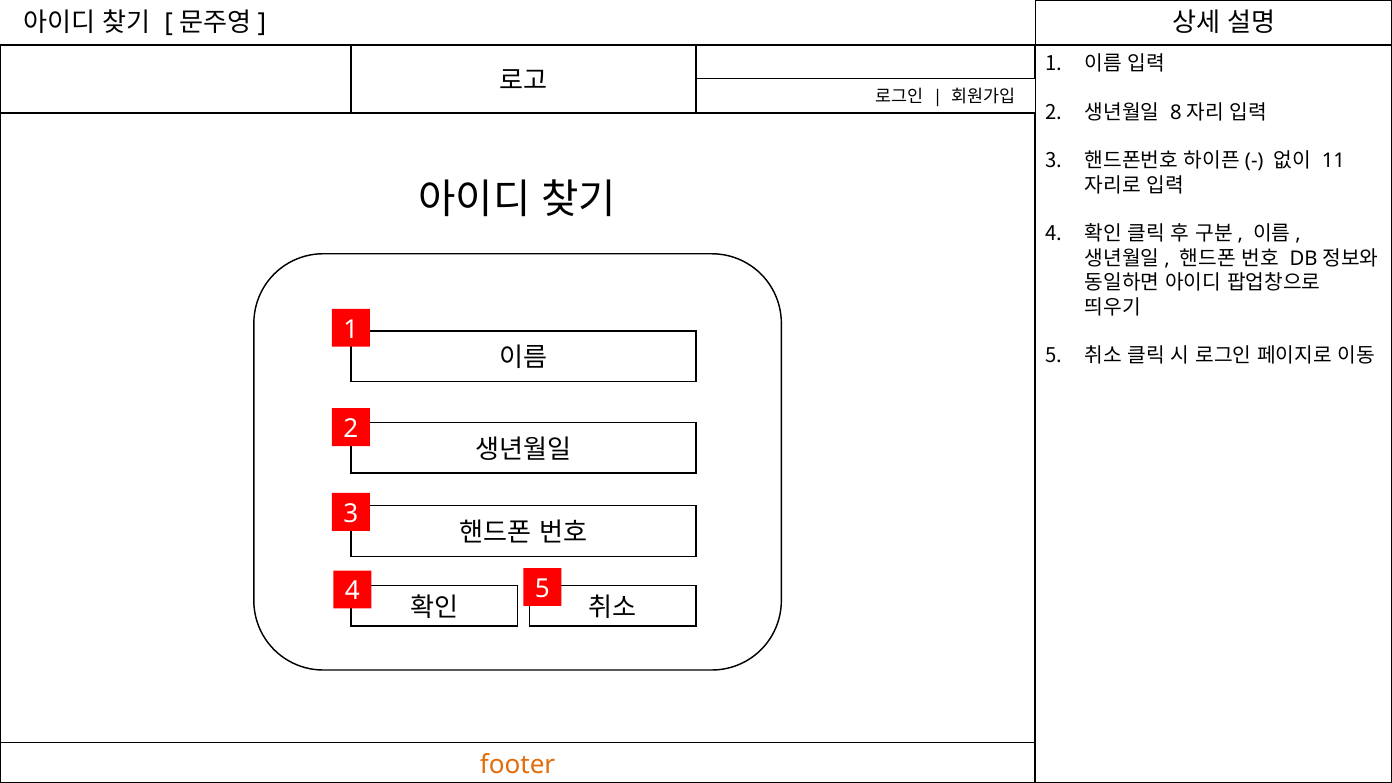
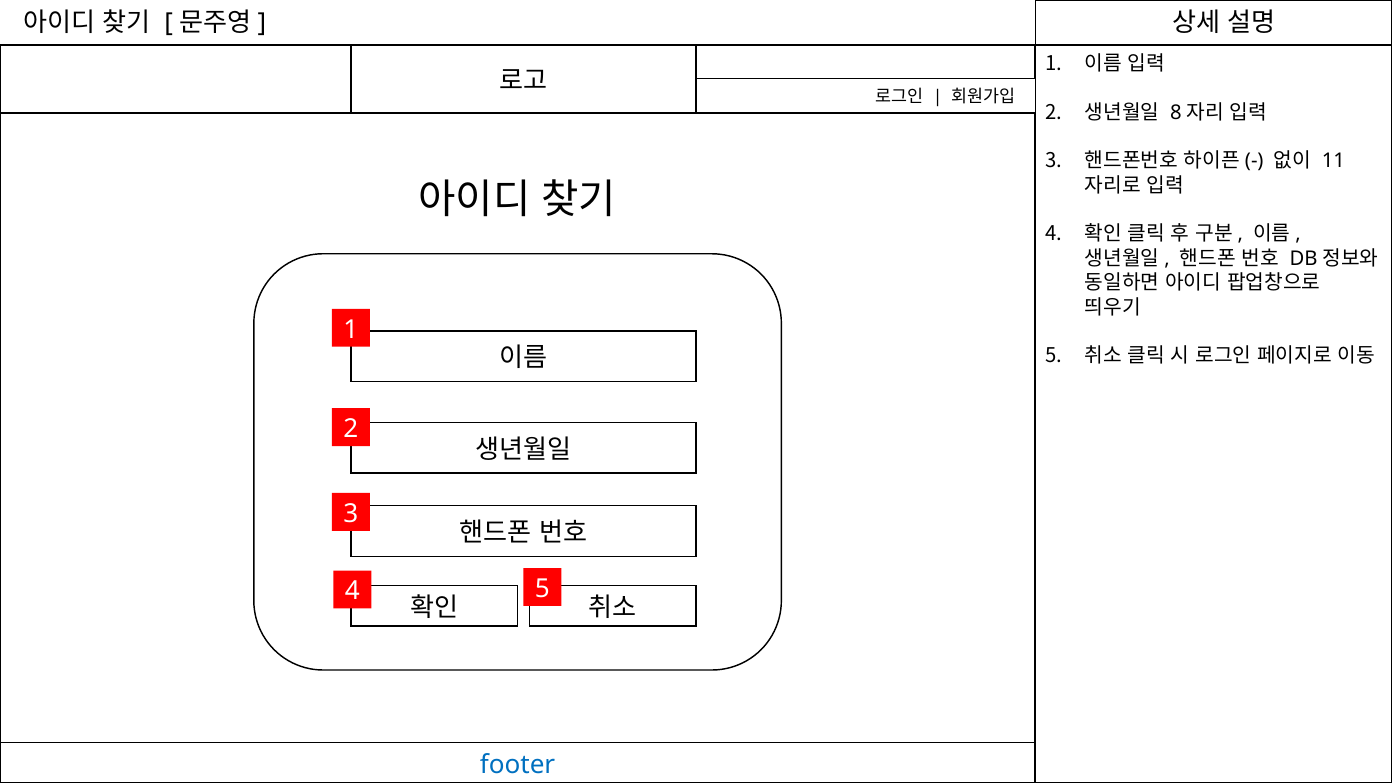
footer colour: orange -> blue (518, 764)
